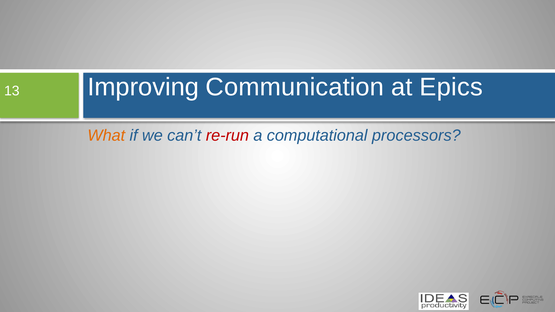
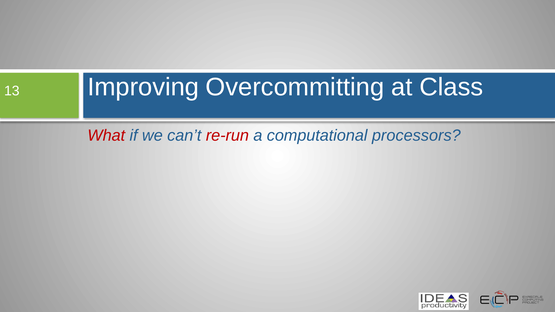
Communication: Communication -> Overcommitting (295, 87)
Epics: Epics -> Class (451, 87)
What colour: orange -> red (106, 136)
